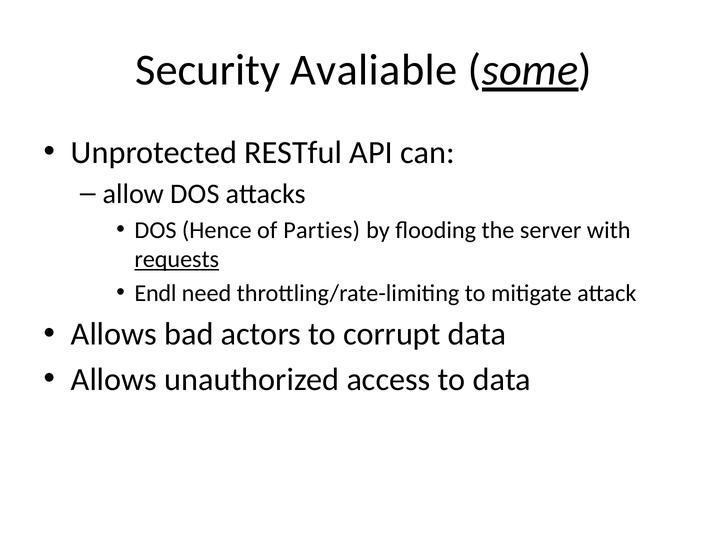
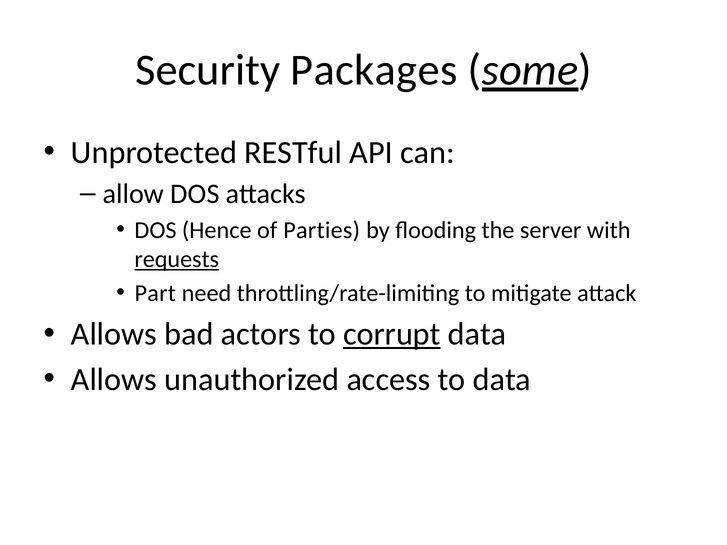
Avaliable: Avaliable -> Packages (374, 70)
Endl: Endl -> Part (155, 293)
corrupt underline: none -> present (392, 334)
